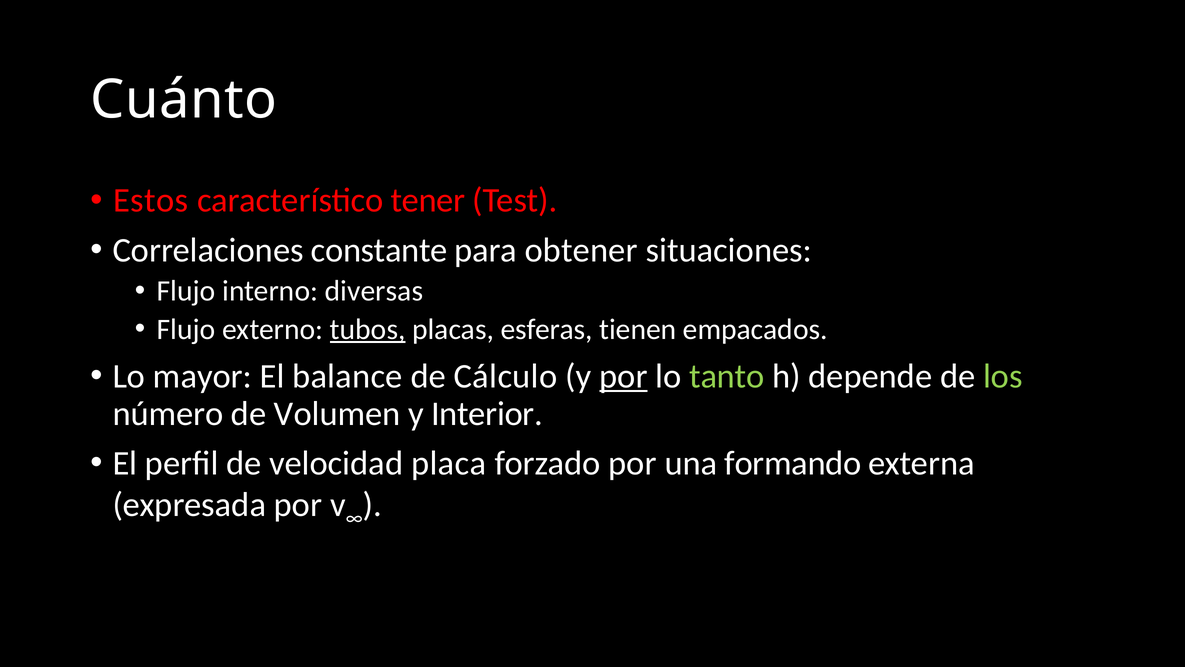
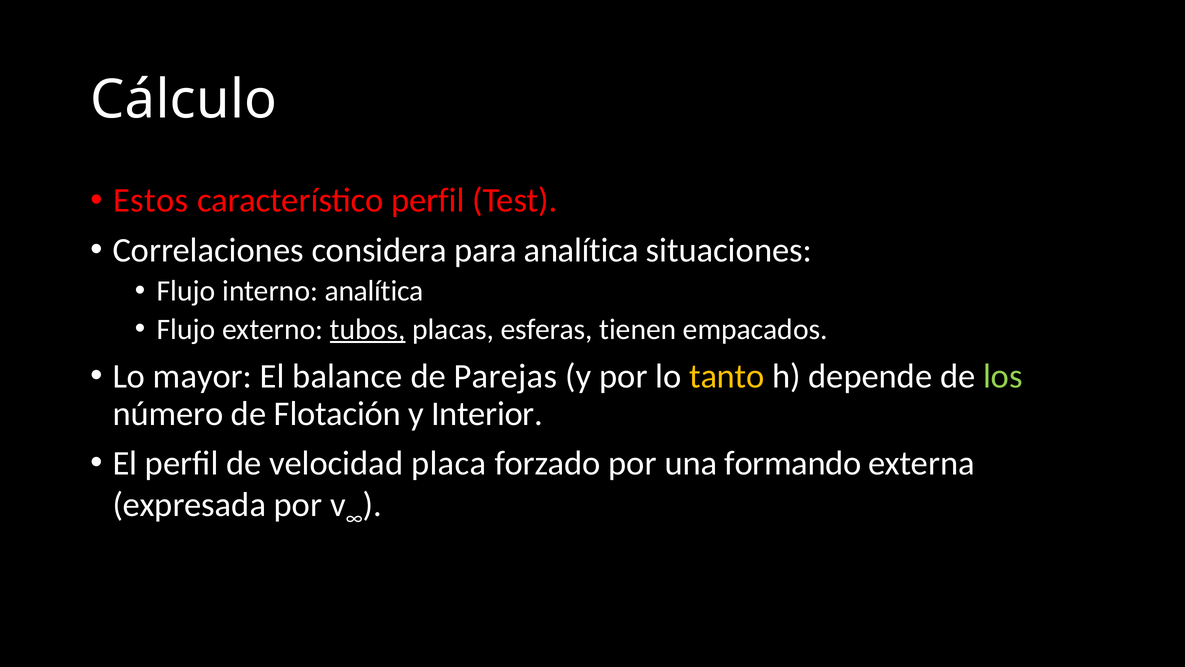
Cuánto: Cuánto -> Cálculo (184, 100)
característico tener: tener -> perfil (428, 200)
constante: constante -> considera (379, 250)
para obtener: obtener -> analítica (581, 250)
interno diversas: diversas -> analítica (374, 291)
Cálculo: Cálculo -> Parejas (506, 376)
por underline: present -> none (623, 376)
tanto colour: light green -> yellow (727, 376)
Volumen: Volumen -> Flotación (337, 413)
